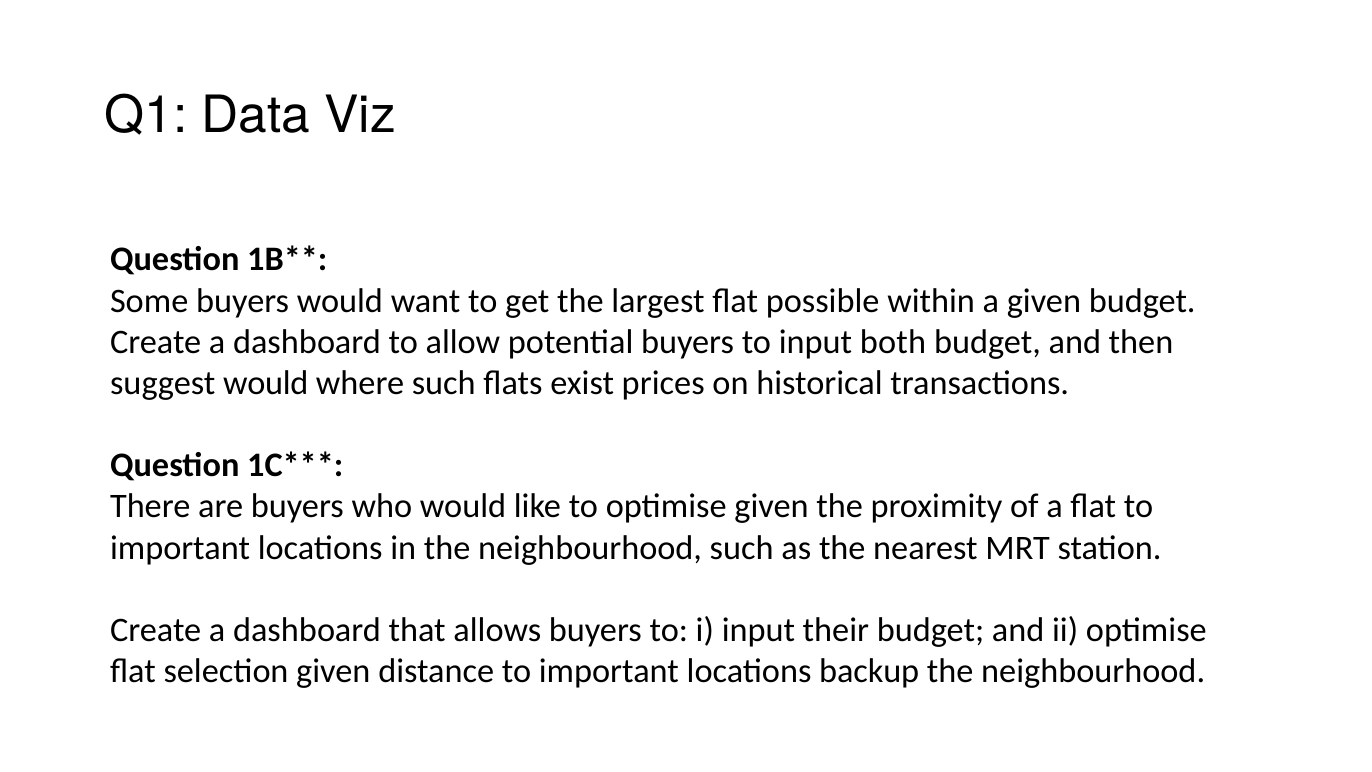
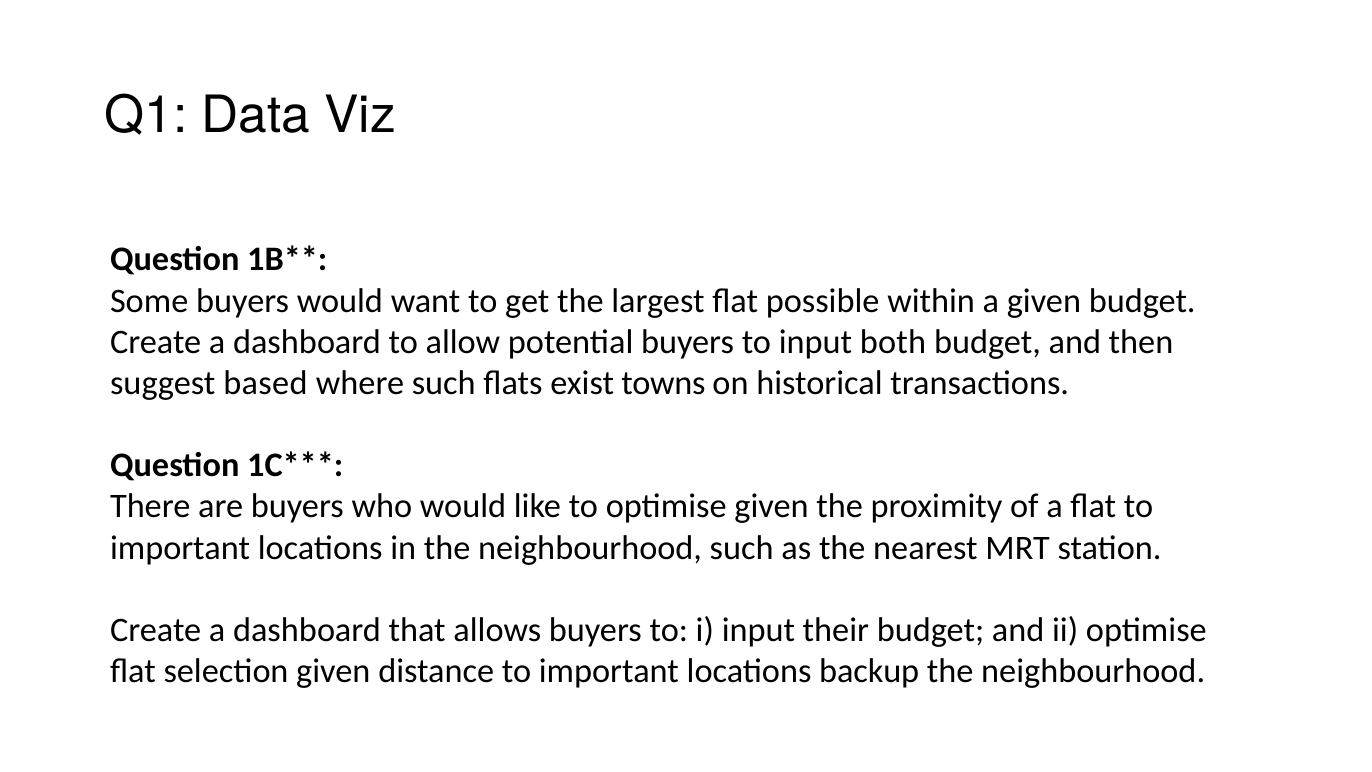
suggest would: would -> based (265, 383)
prices: prices -> towns (663, 383)
